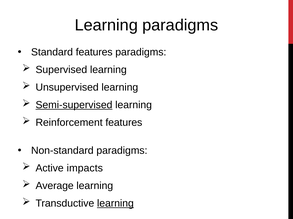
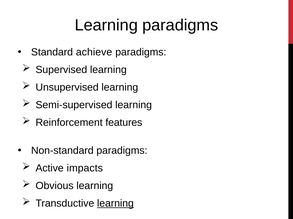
Standard features: features -> achieve (94, 52)
Semi-supervised underline: present -> none (74, 105)
Average: Average -> Obvious (55, 186)
